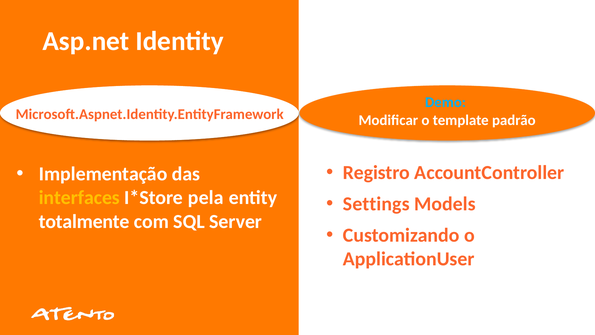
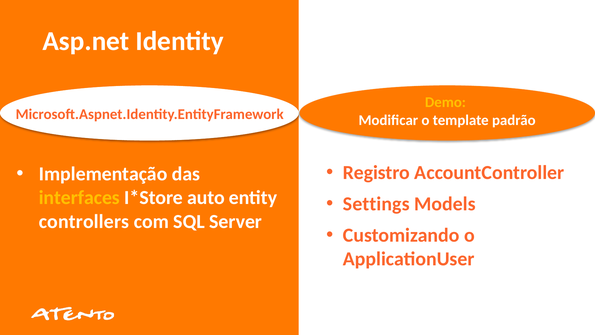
Demo colour: light blue -> yellow (445, 102)
pela: pela -> auto (206, 198)
totalmente: totalmente -> controllers (84, 221)
